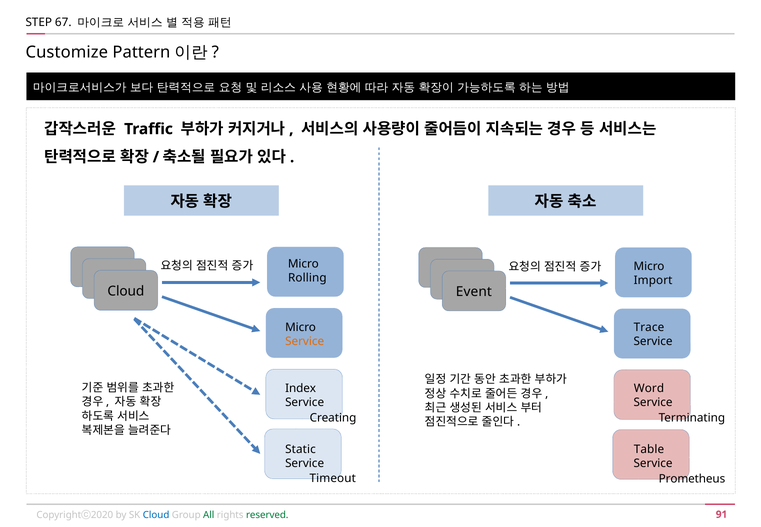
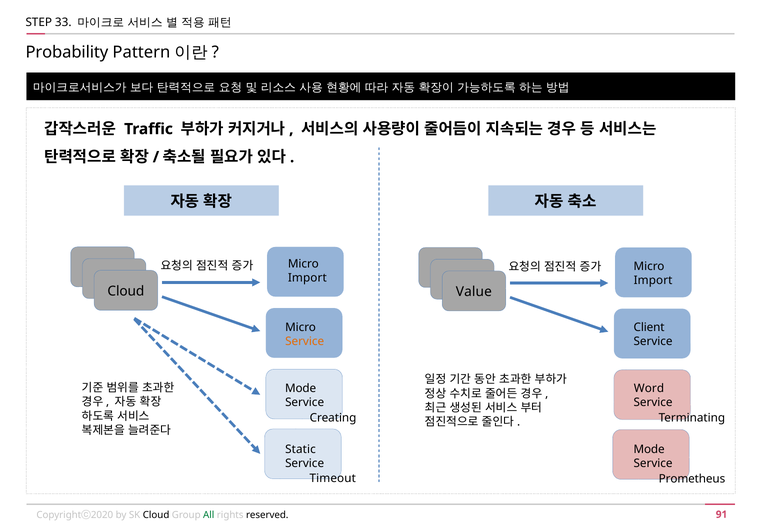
67: 67 -> 33 (63, 22)
Customize: Customize -> Probability (67, 52)
Rolling: Rolling -> Import (307, 278)
Event: Event -> Value (474, 292)
Trace: Trace -> Client (649, 327)
Index: Index -> Mode (301, 388)
Table: Table -> Mode (649, 449)
Cloud colour: blue -> black (156, 515)
reserved colour: green -> black (267, 515)
